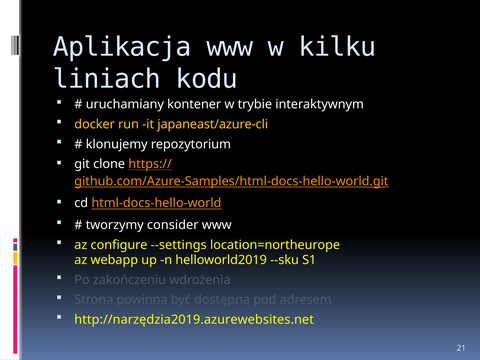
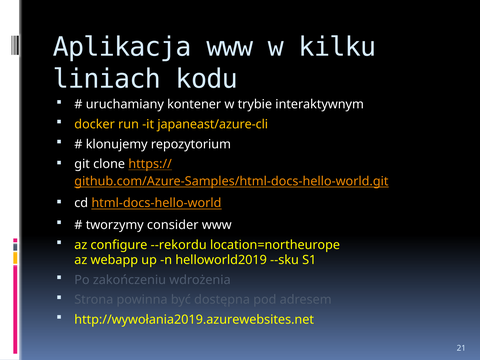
--settings: --settings -> --rekordu (179, 245)
http://narzędzia2019.azurewebsites.net: http://narzędzia2019.azurewebsites.net -> http://wywołania2019.azurewebsites.net (194, 320)
